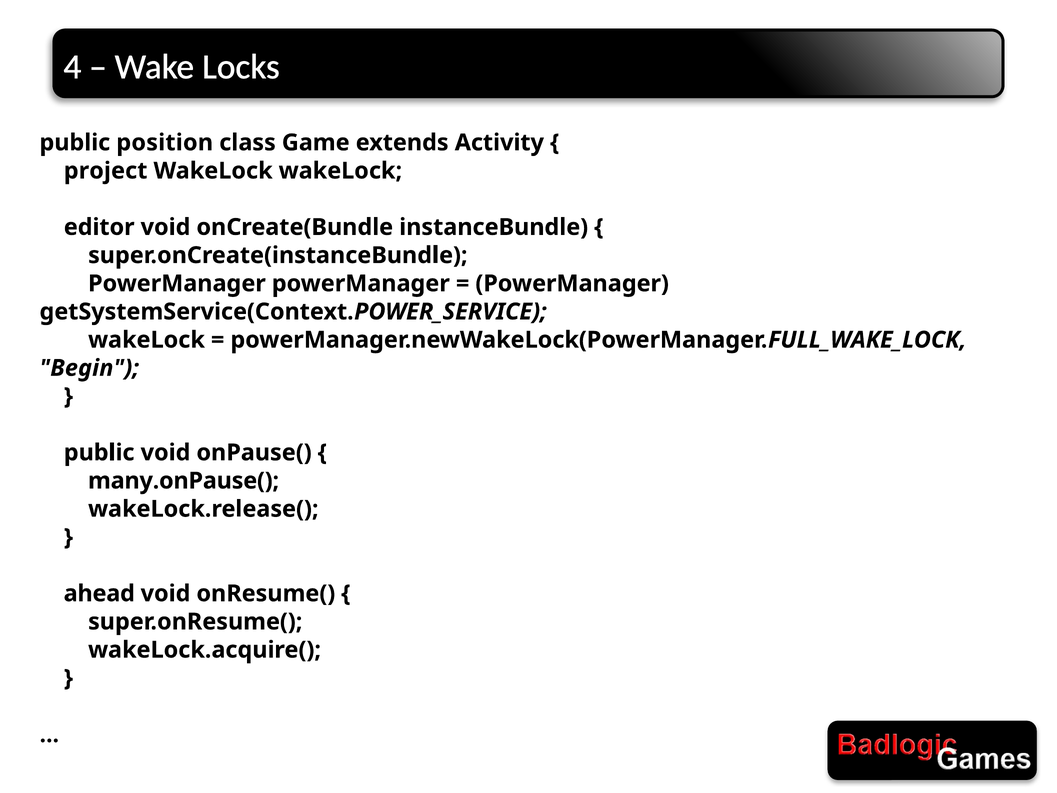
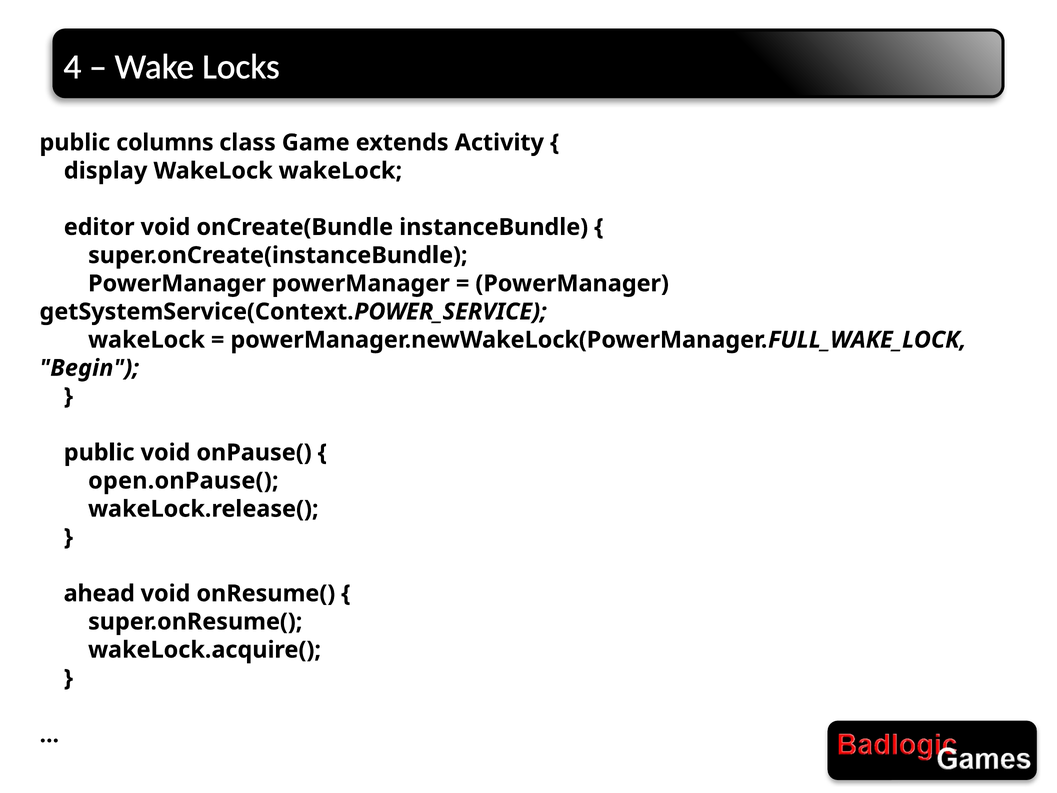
position: position -> columns (165, 143)
project: project -> display (106, 171)
many.onPause(: many.onPause( -> open.onPause( (183, 481)
